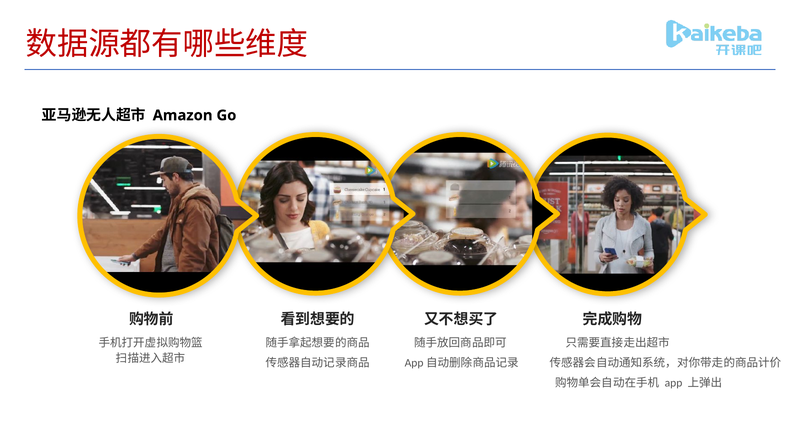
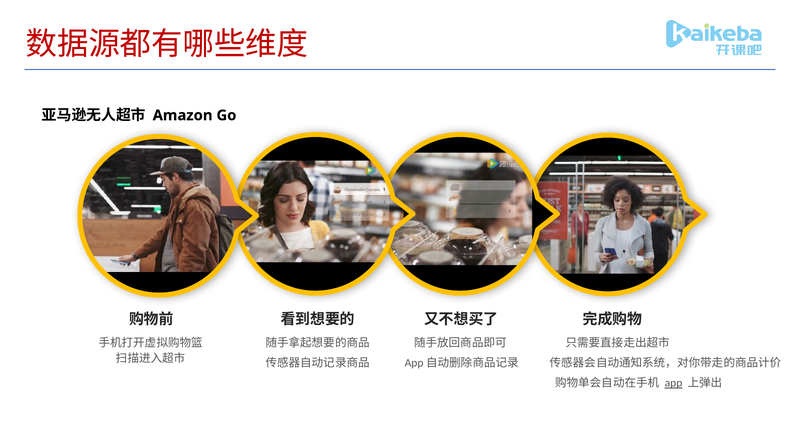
app underline: none -> present (674, 383)
